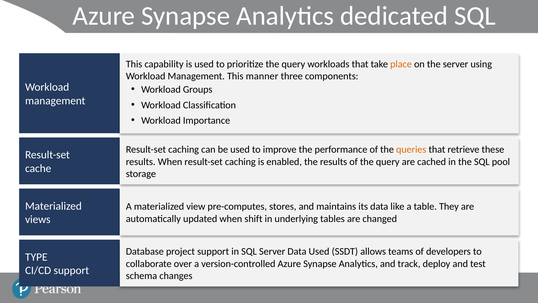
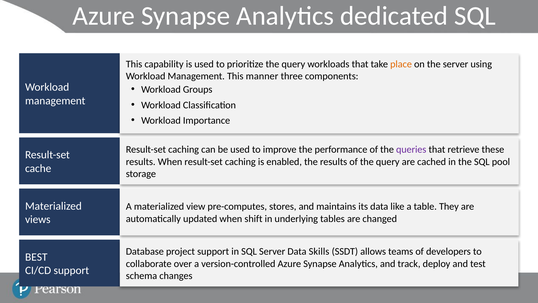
queries colour: orange -> purple (411, 149)
Data Used: Used -> Skills (319, 251)
TYPE: TYPE -> BEST (36, 257)
